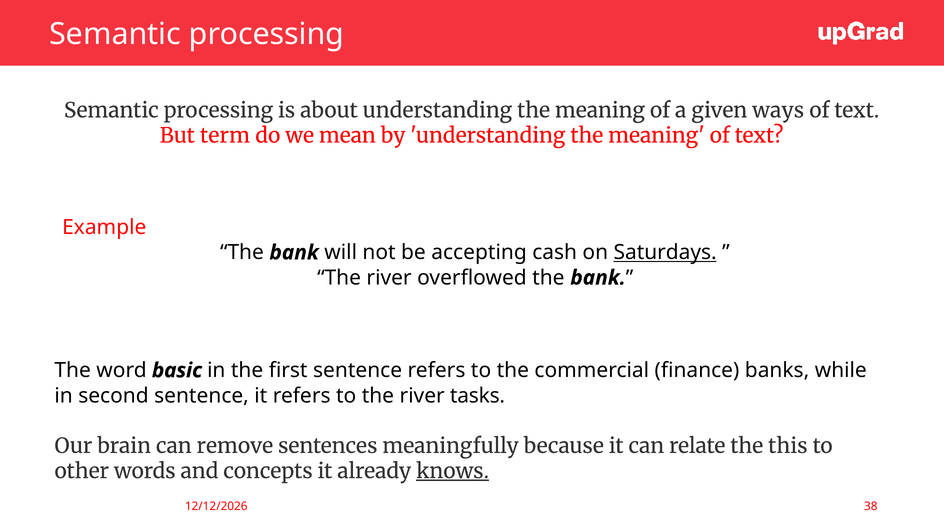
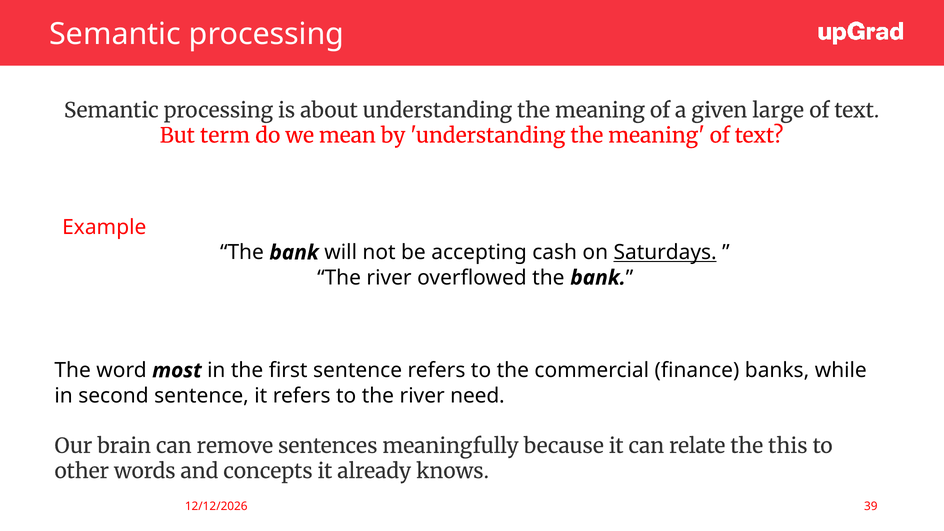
ways: ways -> large (778, 110)
basic: basic -> most (177, 370)
tasks: tasks -> need (477, 396)
knows underline: present -> none (453, 471)
38: 38 -> 39 (871, 506)
